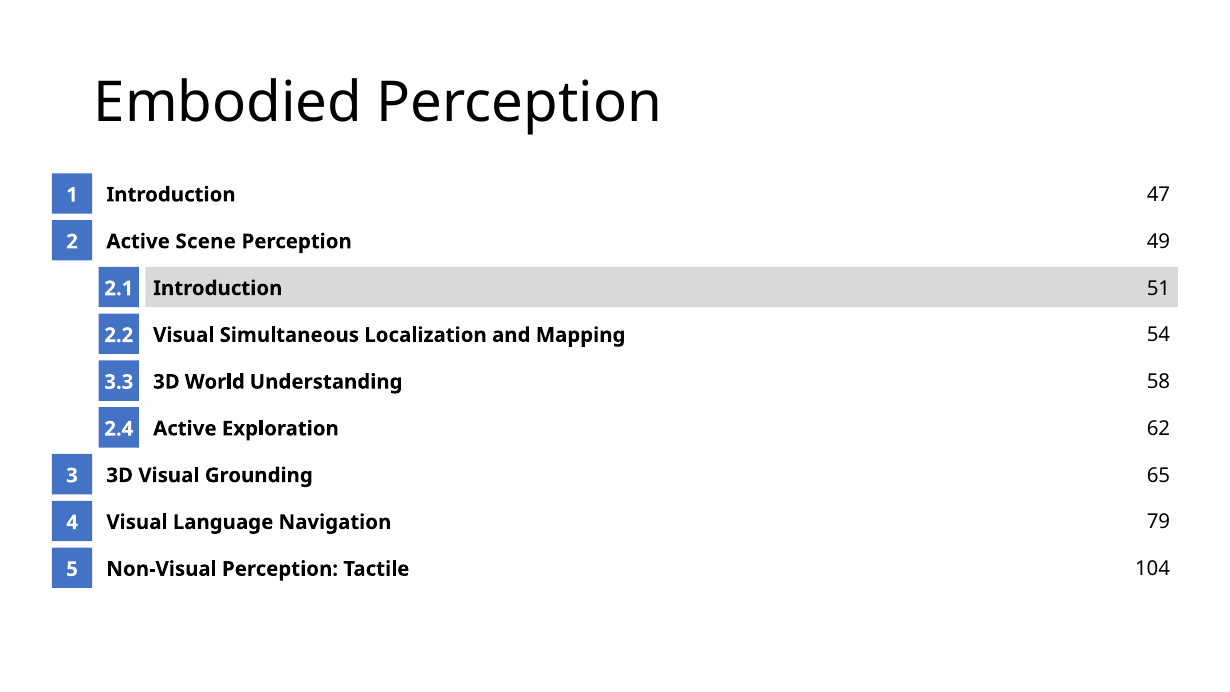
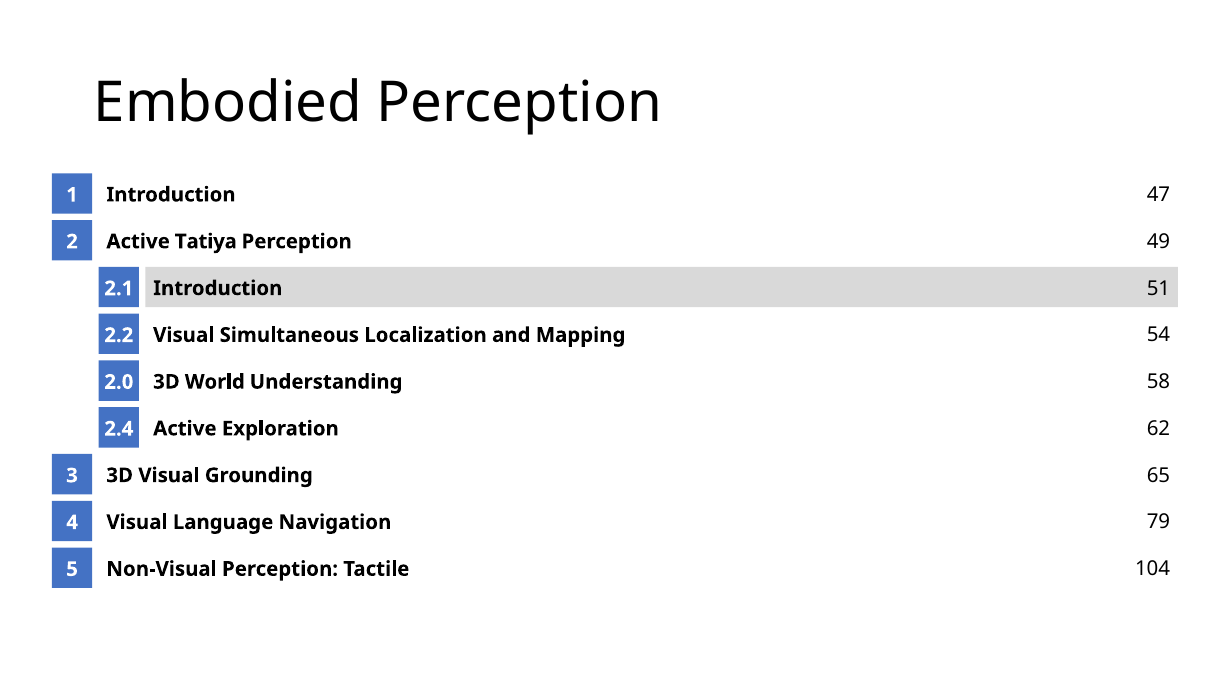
Scene: Scene -> Tatiya (206, 241)
3.3: 3.3 -> 2.0 (119, 382)
